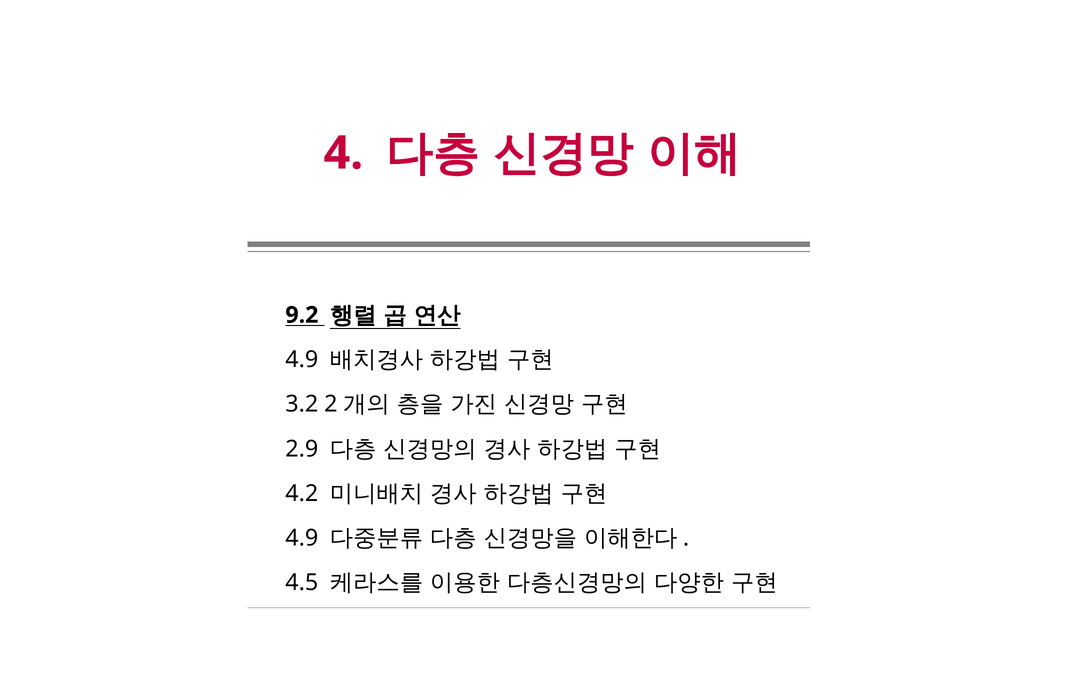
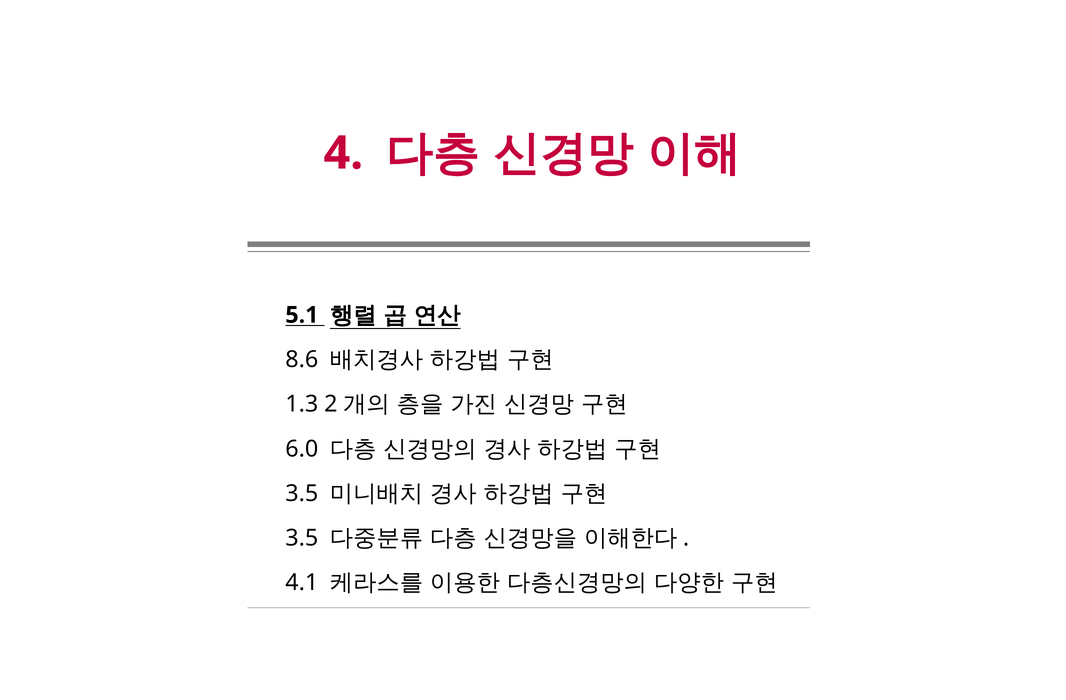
9.2: 9.2 -> 5.1 (302, 315)
4.9: 4.9 -> 8.6 (302, 360)
3.2: 3.2 -> 1.3 (302, 404)
2.9: 2.9 -> 6.0 (302, 449)
4.2: 4.2 -> 3.5 (302, 494)
4.9: 4.9 -> 3.5 (302, 538)
4.5: 4.5 -> 4.1 (302, 583)
